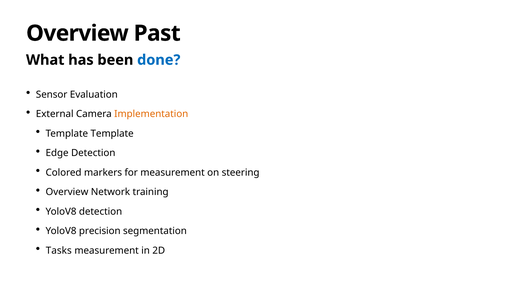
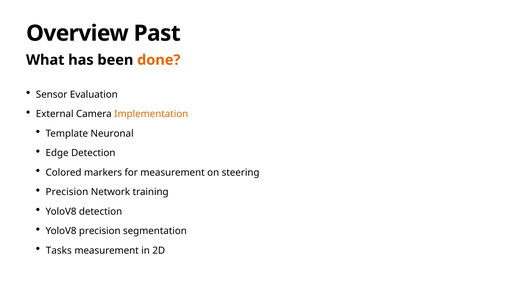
done colour: blue -> orange (159, 60)
Template Template: Template -> Neuronal (112, 134)
Overview: Overview -> Precision (67, 192)
